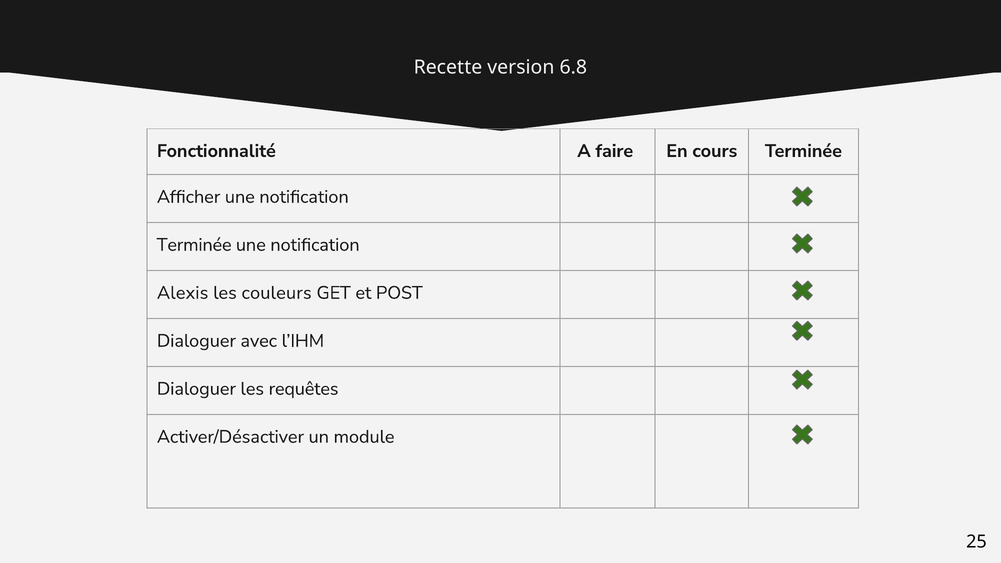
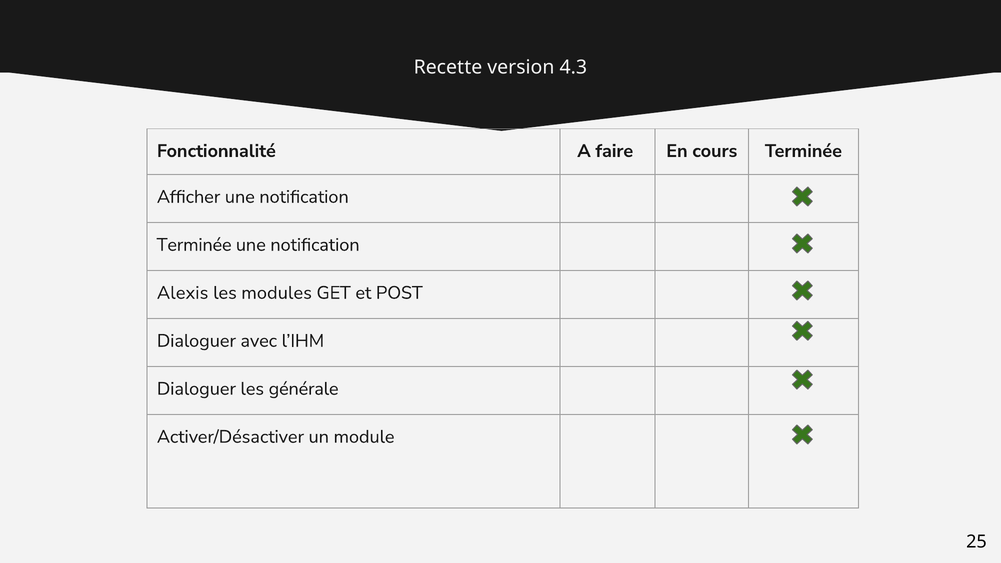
6.8: 6.8 -> 4.3 (573, 67)
couleurs: couleurs -> modules (277, 293)
requêtes: requêtes -> générale (304, 389)
